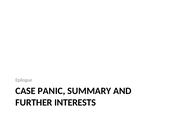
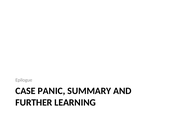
INTERESTS: INTERESTS -> LEARNING (75, 102)
